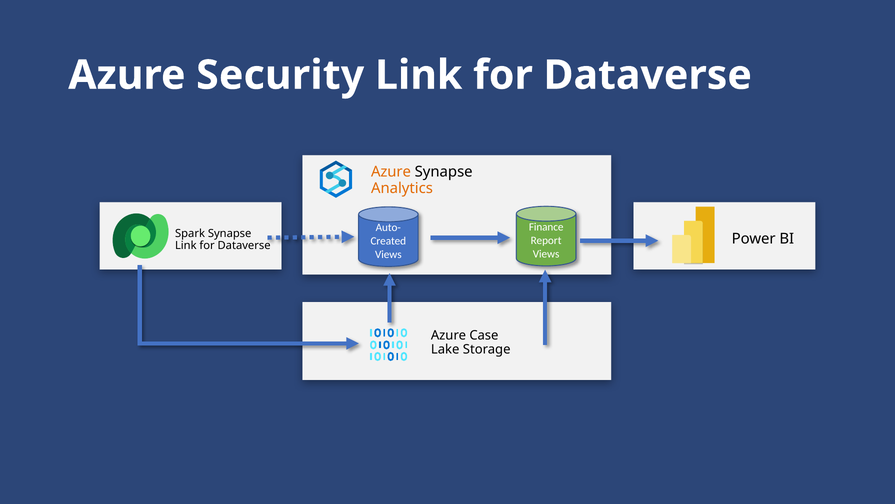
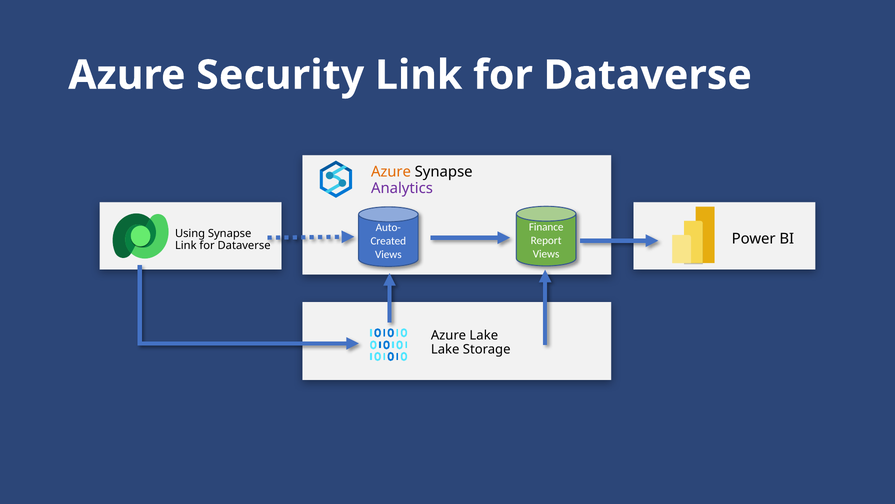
Analytics colour: orange -> purple (402, 188)
Spark: Spark -> Using (190, 233)
Azure Case: Case -> Lake (484, 335)
